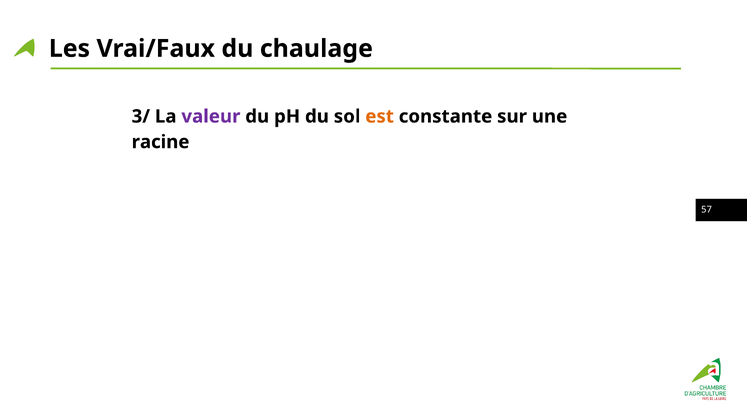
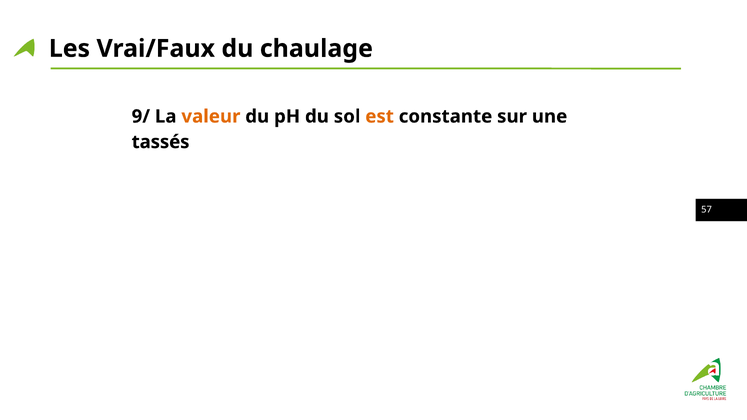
3/: 3/ -> 9/ (141, 116)
valeur colour: purple -> orange (211, 116)
racine: racine -> tassés (161, 142)
